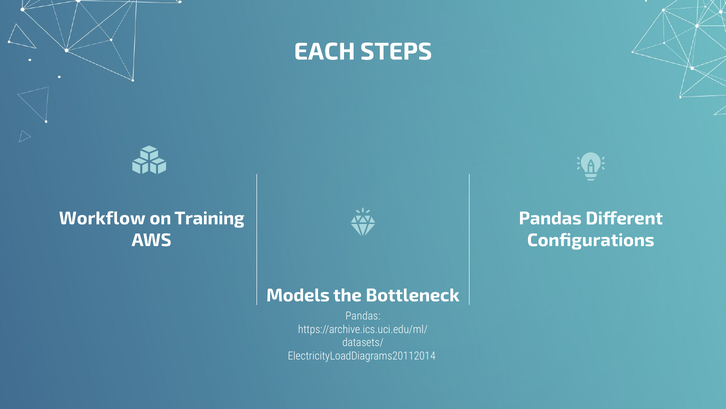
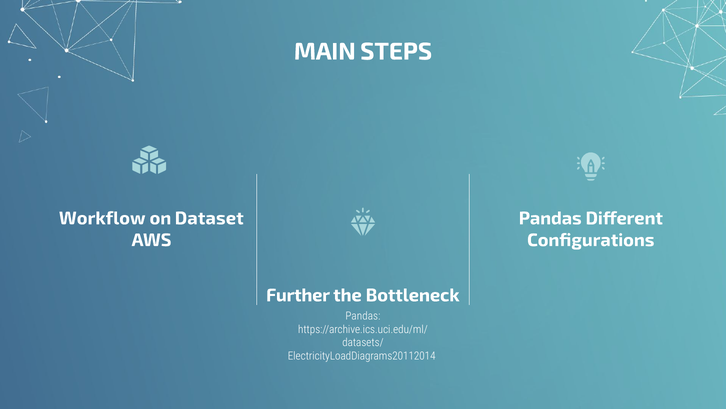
EACH: EACH -> MAIN (325, 51)
Training: Training -> Dataset (209, 218)
Models: Models -> Further (298, 295)
